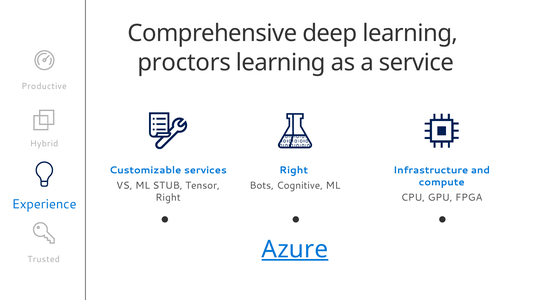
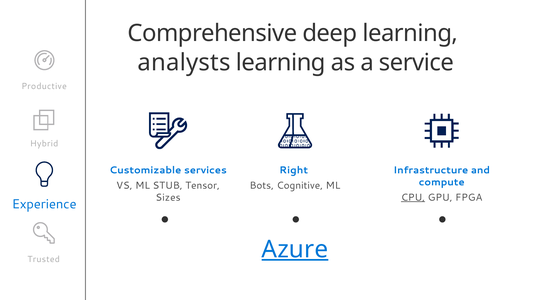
proctors: proctors -> analysts (184, 62)
Right: Right -> Sizes (168, 197)
CPU underline: none -> present (413, 197)
